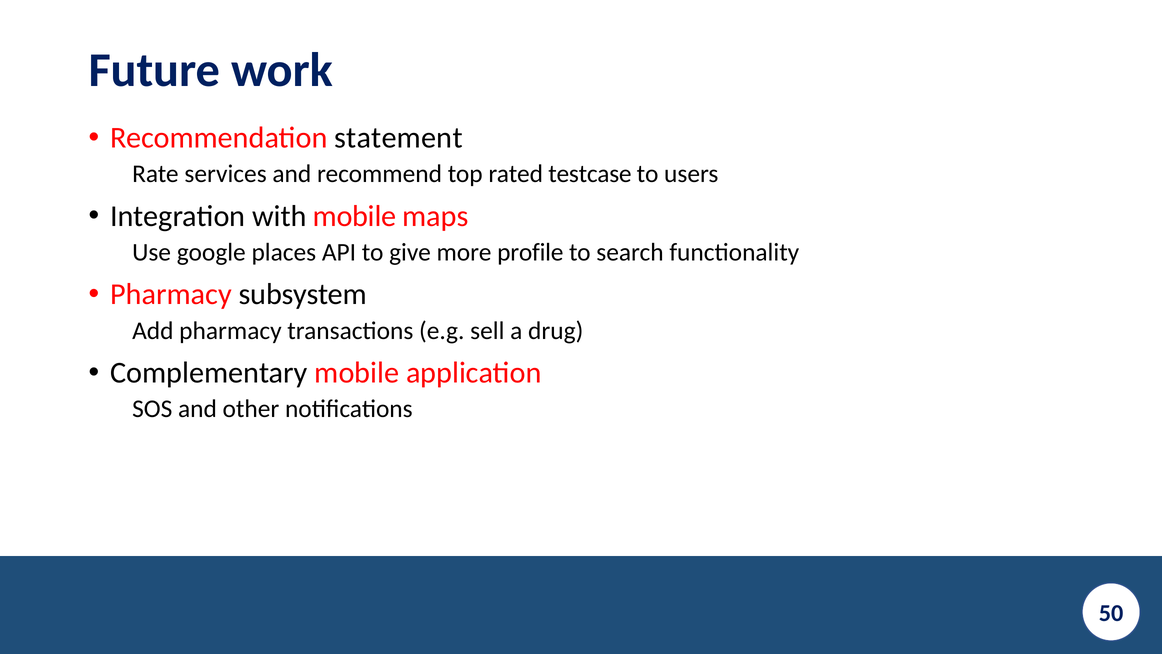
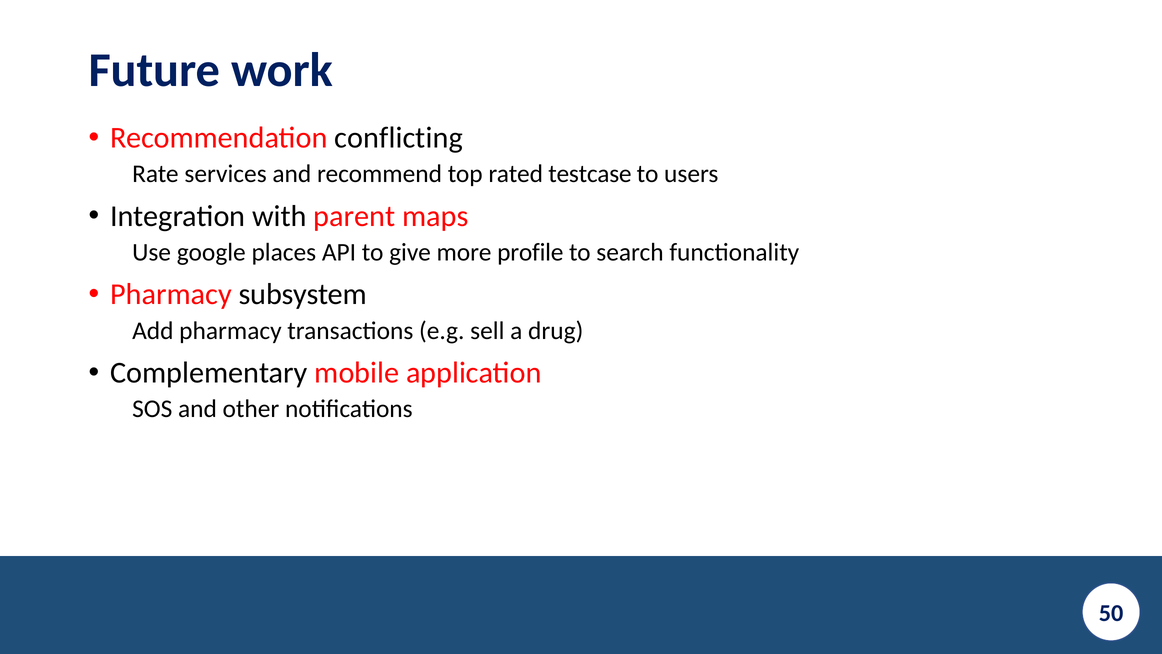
statement: statement -> conflicting (399, 138)
with mobile: mobile -> parent (354, 216)
